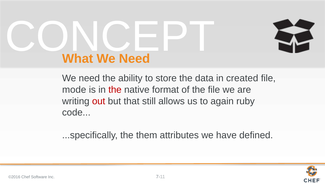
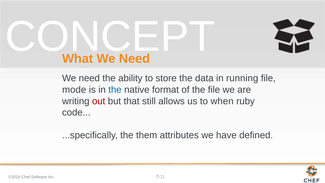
created: created -> running (242, 78)
the colour: red -> blue (115, 90)
again: again -> when (222, 101)
